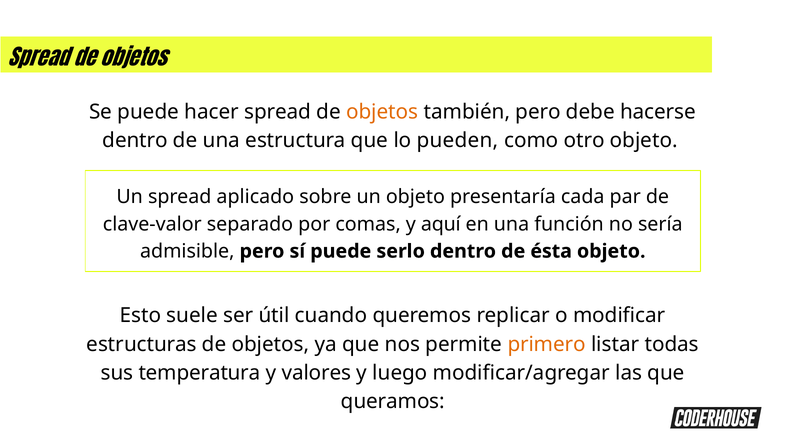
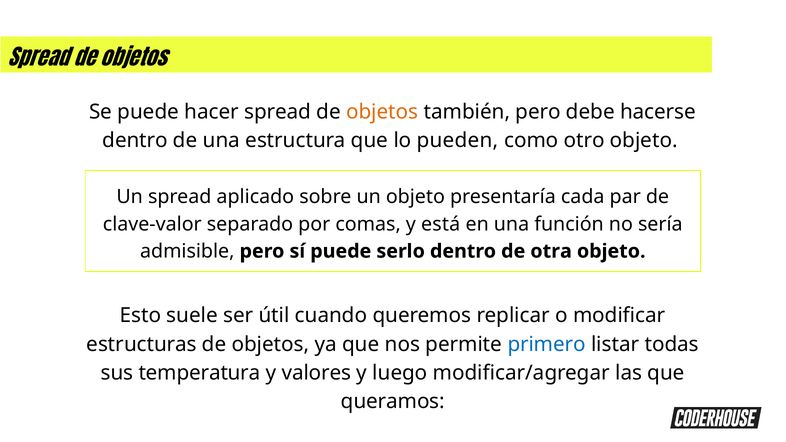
aquí: aquí -> está (441, 224)
ésta: ésta -> otra (551, 251)
primero colour: orange -> blue (547, 344)
